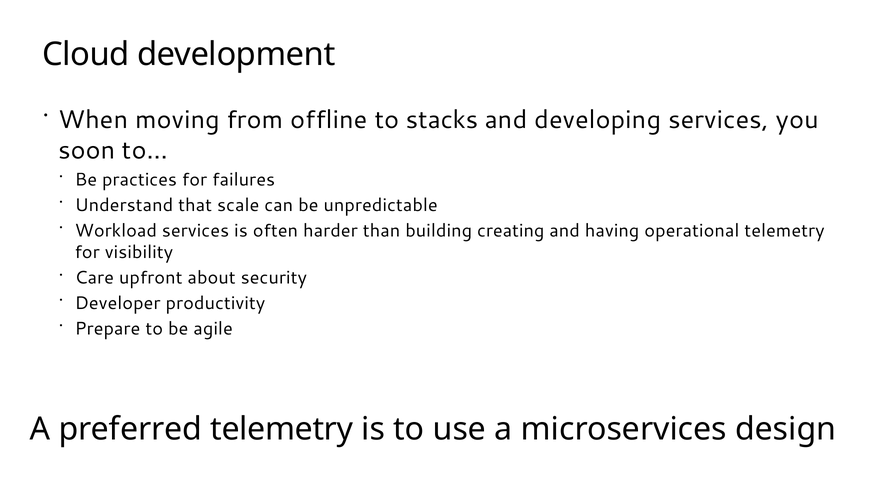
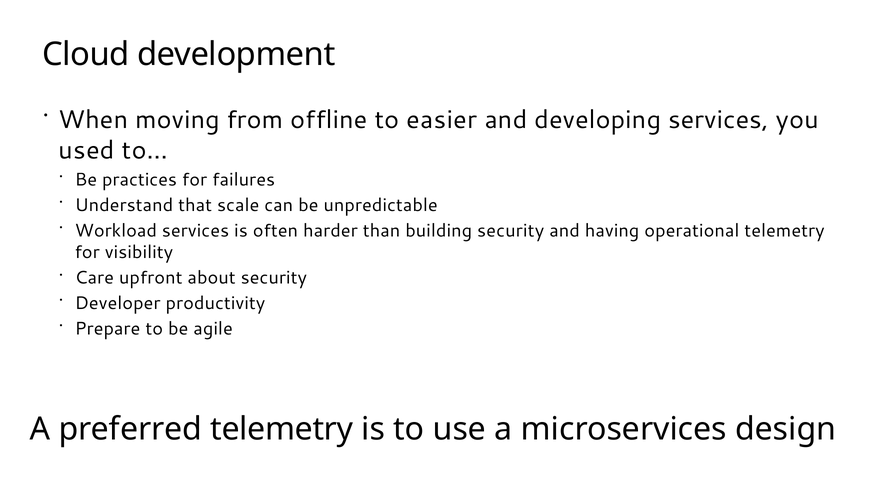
stacks: stacks -> easier (442, 120)
soon: soon -> used (87, 151)
building creating: creating -> security (511, 231)
